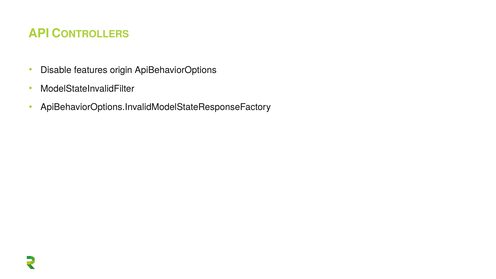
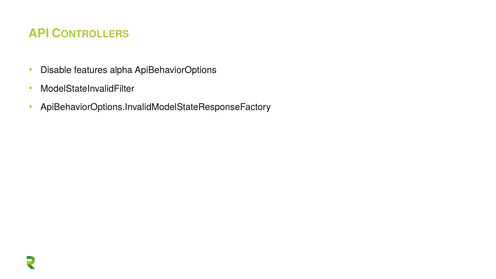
origin: origin -> alpha (121, 70)
